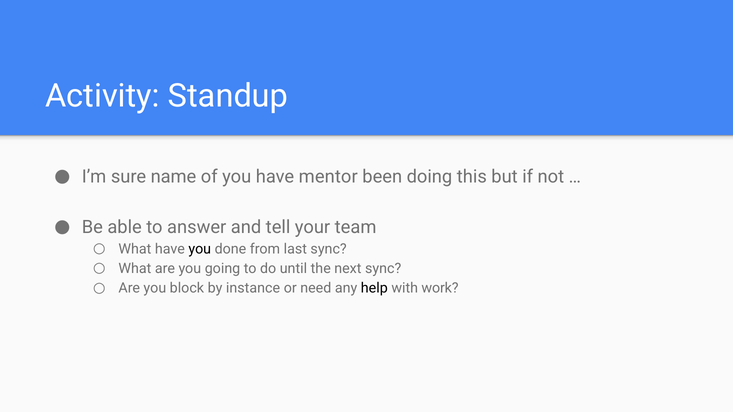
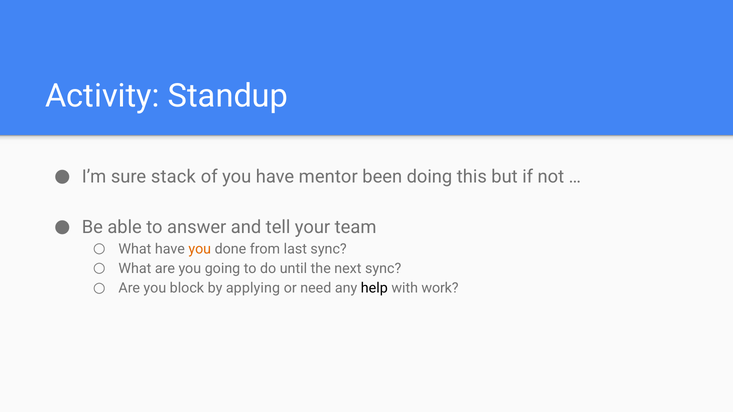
name: name -> stack (173, 177)
you colour: black -> orange (200, 249)
instance: instance -> applying (253, 288)
